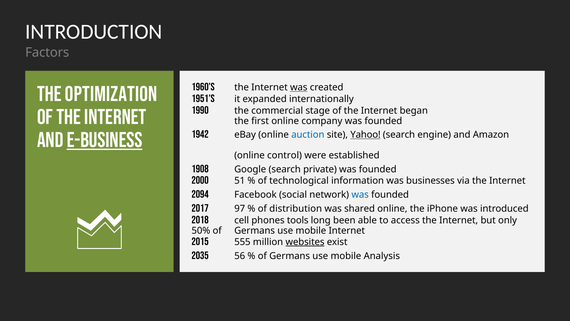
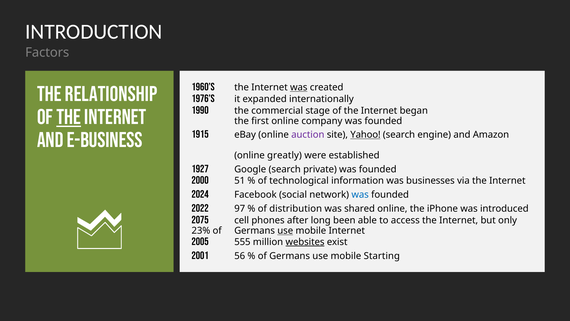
optimization: optimization -> relationship (111, 94)
1951’s: 1951’s -> 1976’s (203, 98)
the underline: none -> present (69, 117)
1942: 1942 -> 1915 (200, 134)
auction colour: blue -> purple (308, 135)
e-business underline: present -> none (105, 140)
control: control -> greatly (285, 155)
1908: 1908 -> 1927 (200, 169)
2094: 2094 -> 2024 (200, 194)
2017: 2017 -> 2022 (200, 208)
2018: 2018 -> 2075 (200, 220)
tools: tools -> after (298, 220)
50%: 50% -> 23% (201, 230)
use underline: none -> present (285, 230)
2015: 2015 -> 2005 (200, 241)
2035: 2035 -> 2001 (200, 255)
Analysis: Analysis -> Starting (382, 256)
